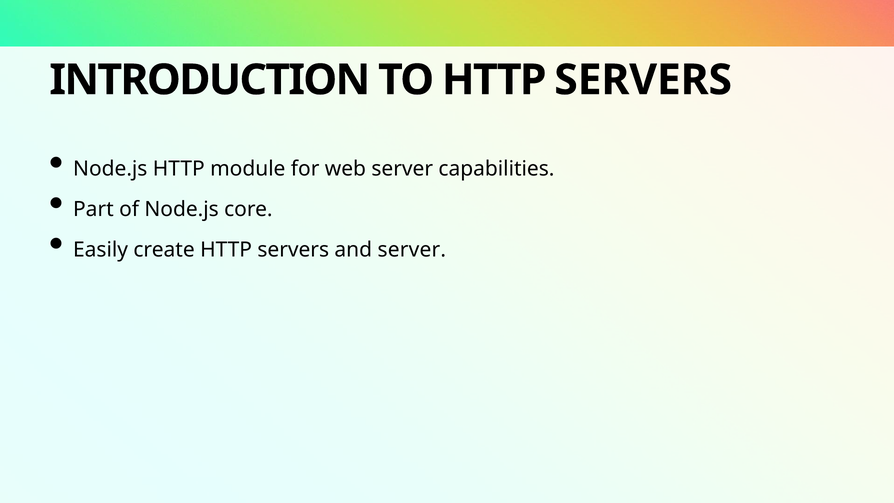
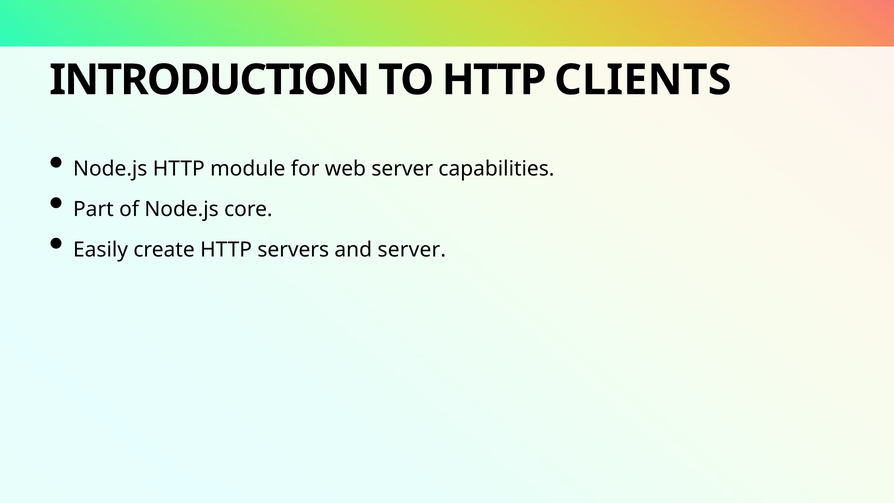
TO HTTP SERVERS: SERVERS -> CLIENTS (643, 80)
